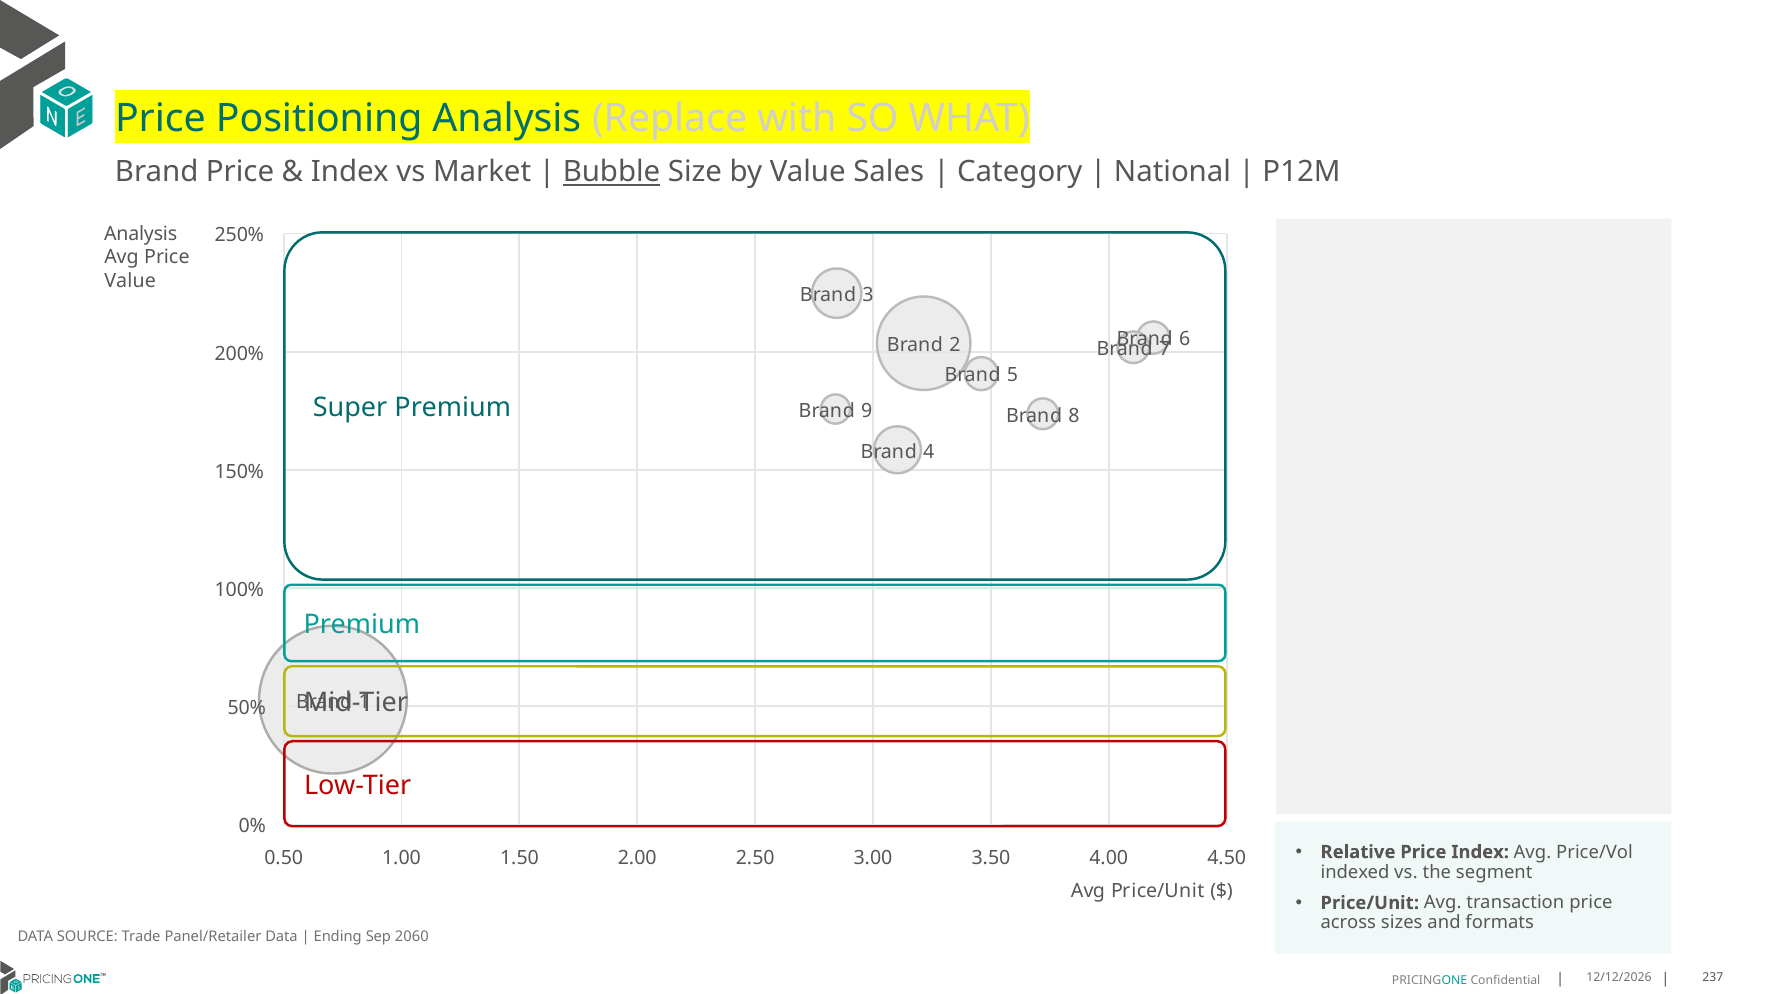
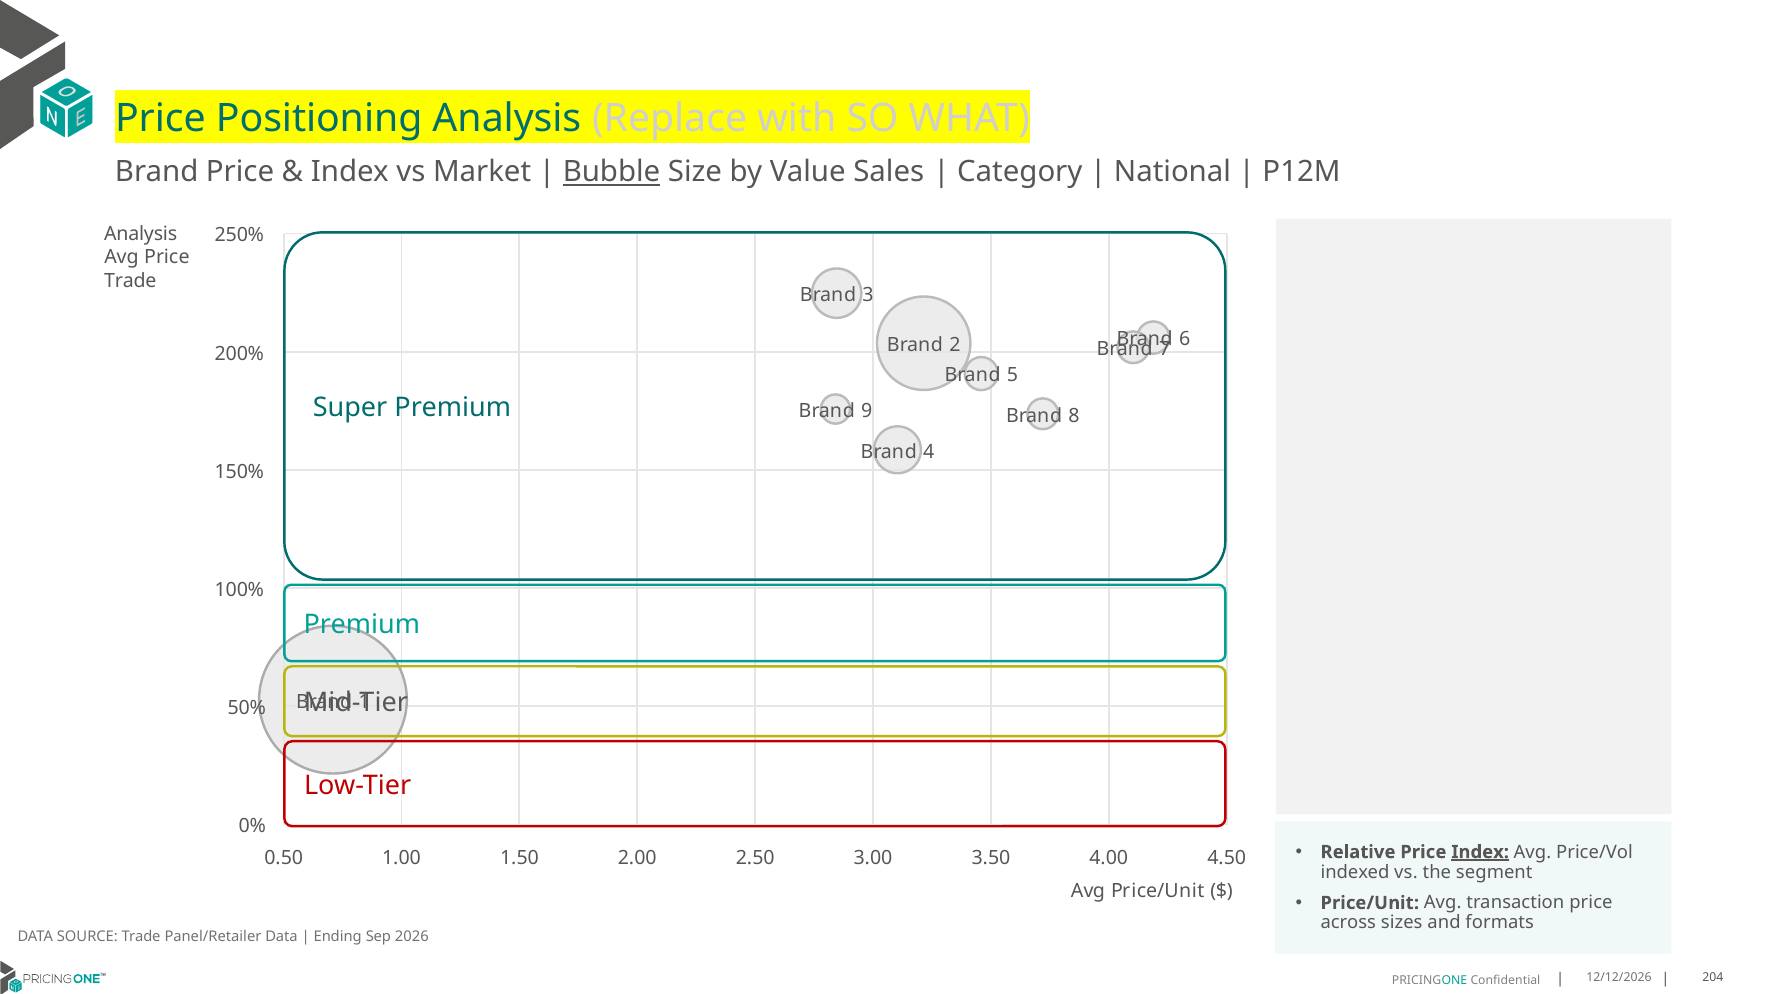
Value: Value -> Trade (130, 281)
Index underline: none -> present (1480, 852)
2060: 2060 -> 2026 (412, 936)
237: 237 -> 204 (1713, 977)
